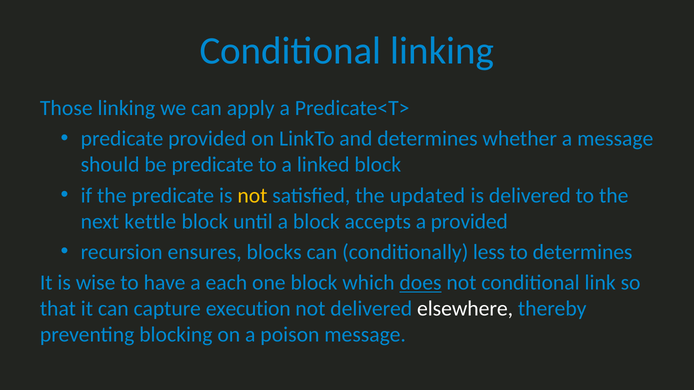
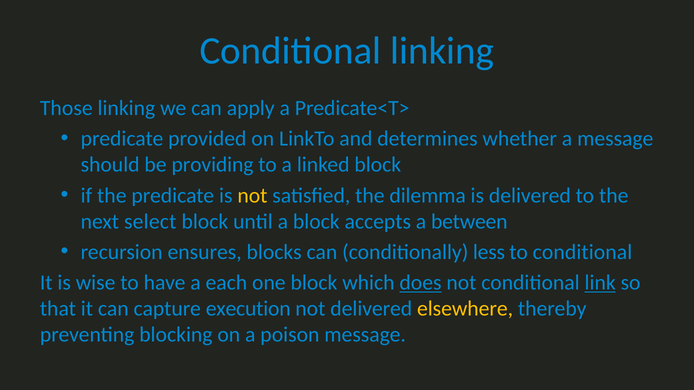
be predicate: predicate -> providing (213, 165)
updated: updated -> dilemma (428, 196)
kettle: kettle -> select (150, 222)
a provided: provided -> between (469, 222)
to determines: determines -> conditional (582, 252)
link underline: none -> present (600, 283)
elsewhere colour: white -> yellow (465, 309)
